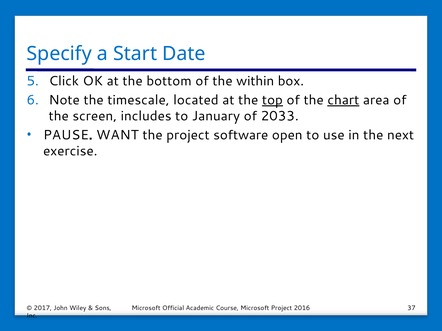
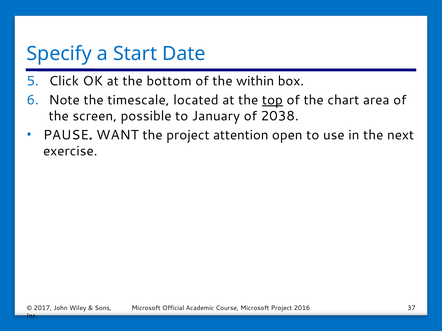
chart underline: present -> none (343, 100)
includes: includes -> possible (146, 116)
2033: 2033 -> 2038 (280, 116)
software: software -> attention (241, 135)
